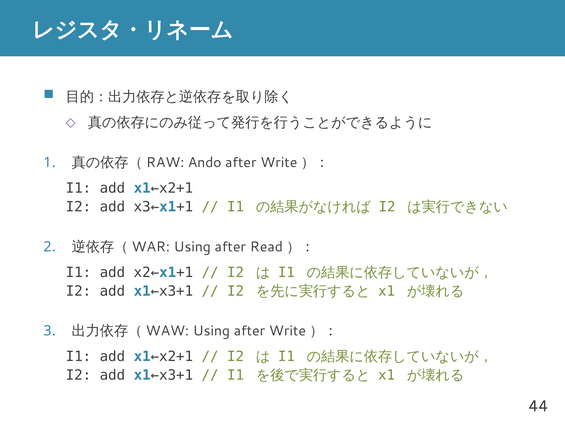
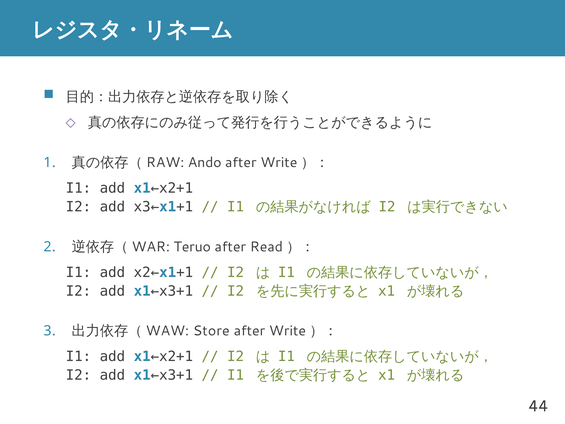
Using: Using -> Teruo (192, 247)
Using: Using -> Store (211, 331)
